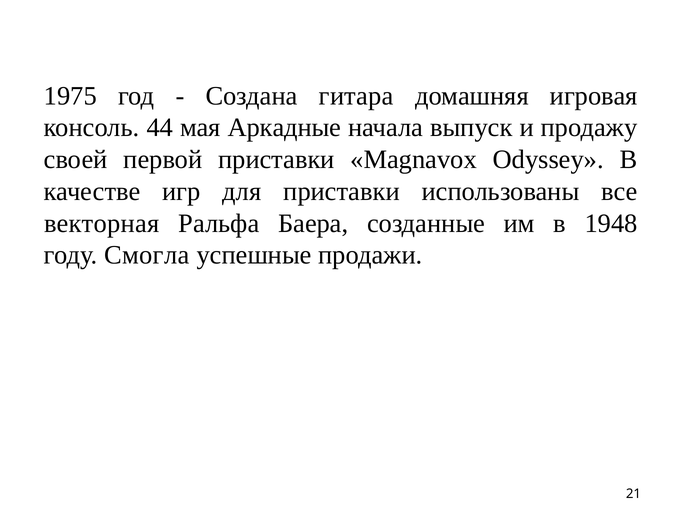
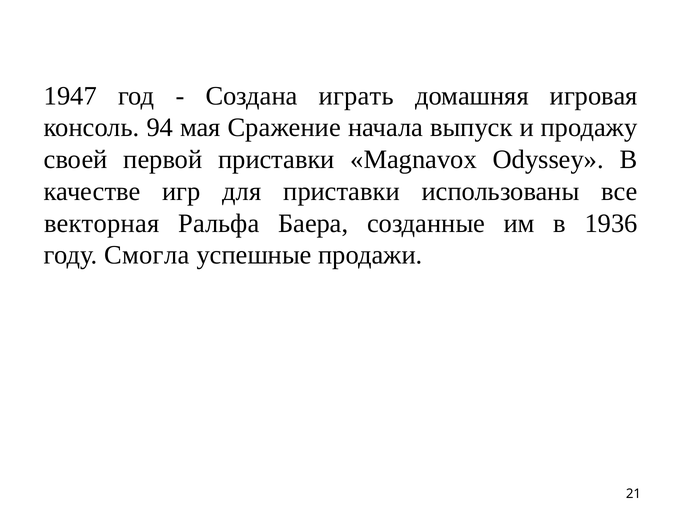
1975: 1975 -> 1947 (70, 96)
гитара: гитара -> играть (356, 96)
44: 44 -> 94 (160, 128)
Аркадные: Аркадные -> Сражение (284, 128)
1948: 1948 -> 1936 (611, 223)
